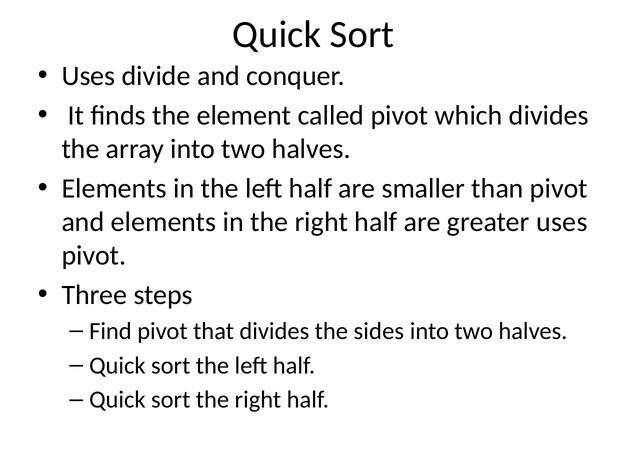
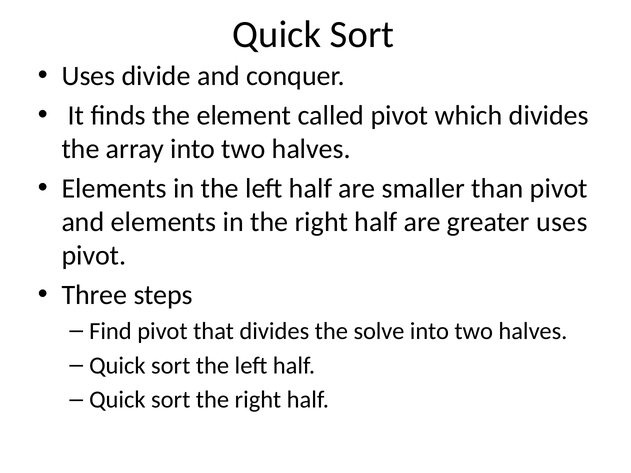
sides: sides -> solve (379, 331)
